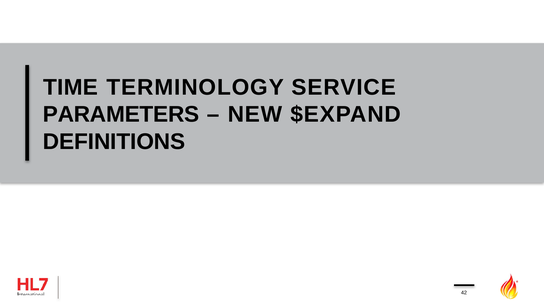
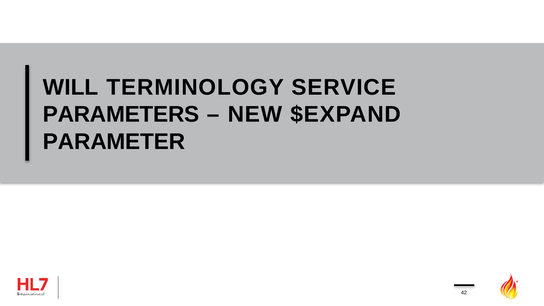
TIME: TIME -> WILL (71, 87)
DEFINITIONS: DEFINITIONS -> PARAMETER (114, 142)
